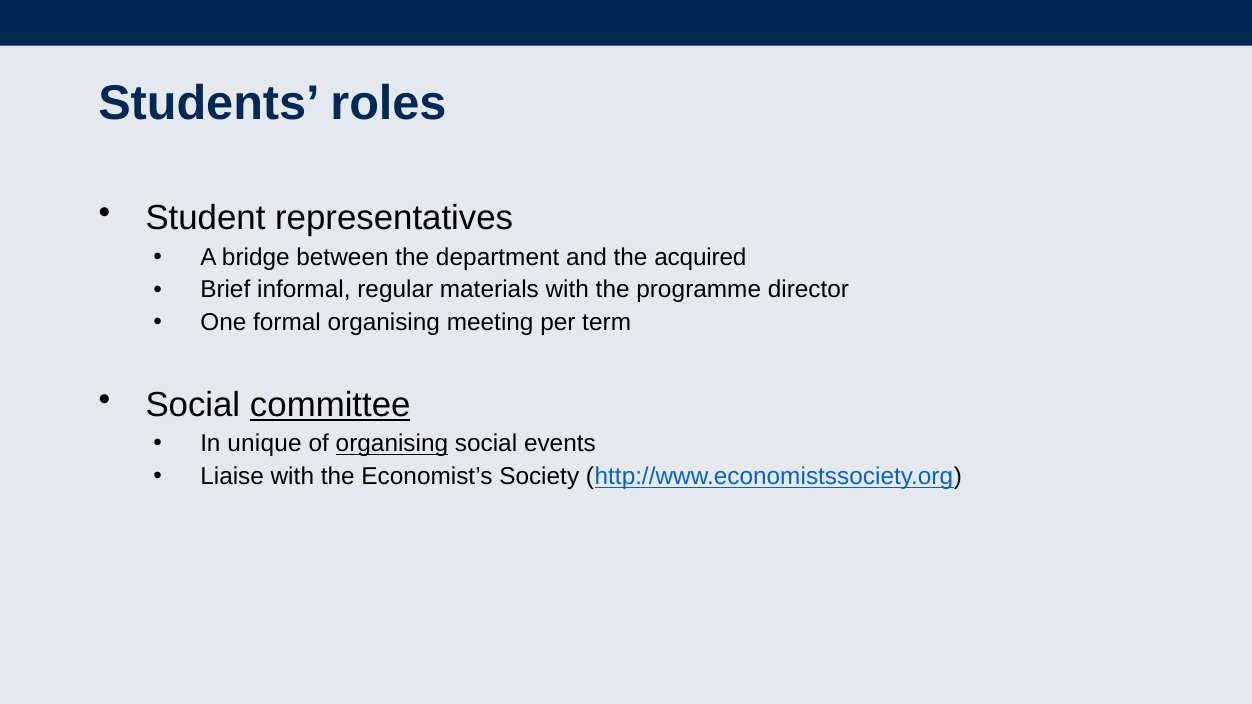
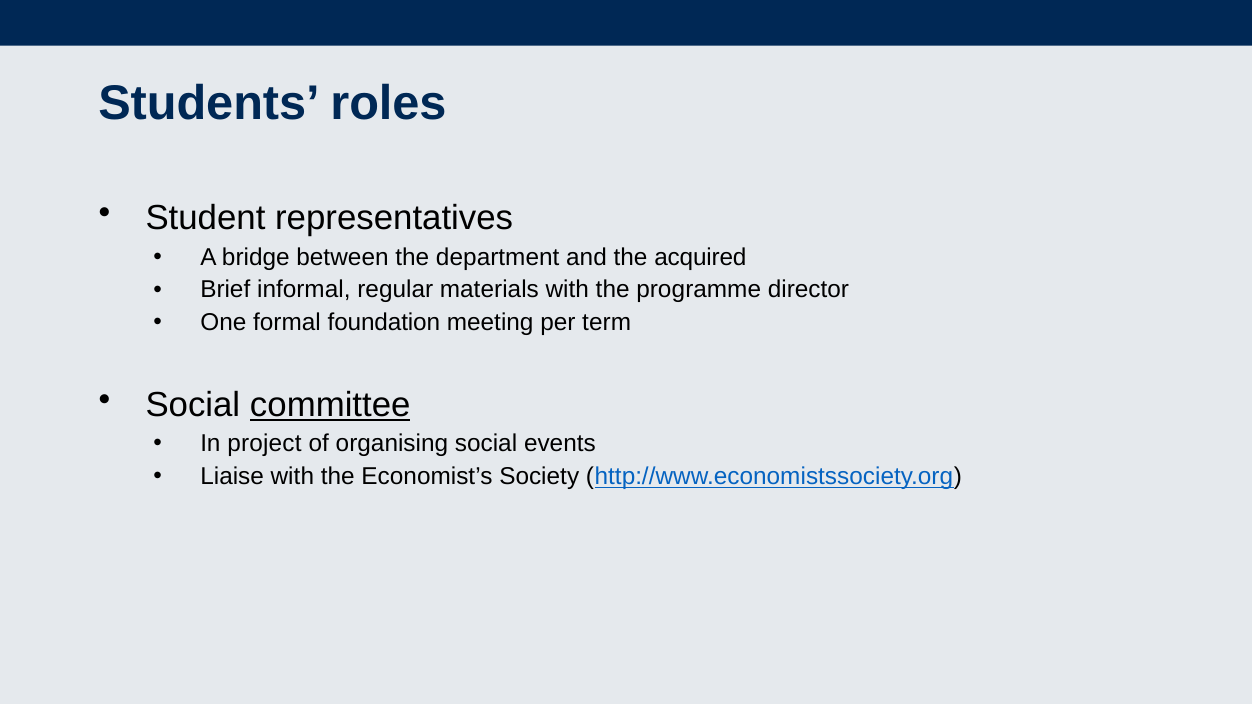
formal organising: organising -> foundation (384, 323)
unique: unique -> project (264, 444)
organising underline: present -> none (392, 444)
